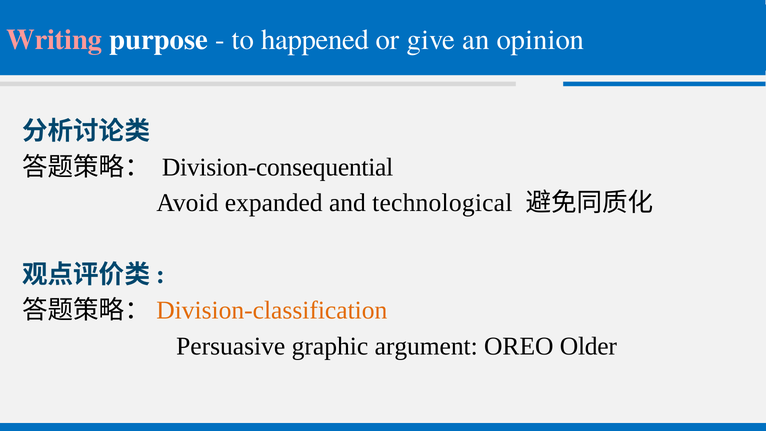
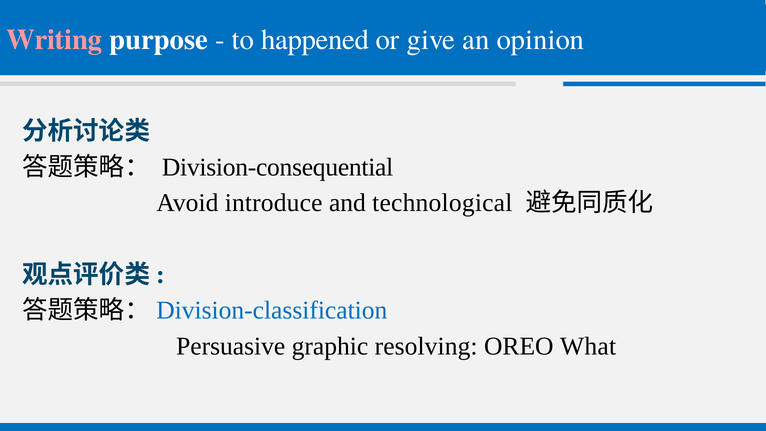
expanded: expanded -> introduce (274, 203)
Division-classification colour: orange -> blue (272, 310)
argument: argument -> resolving (426, 346)
Older: Older -> What (588, 346)
